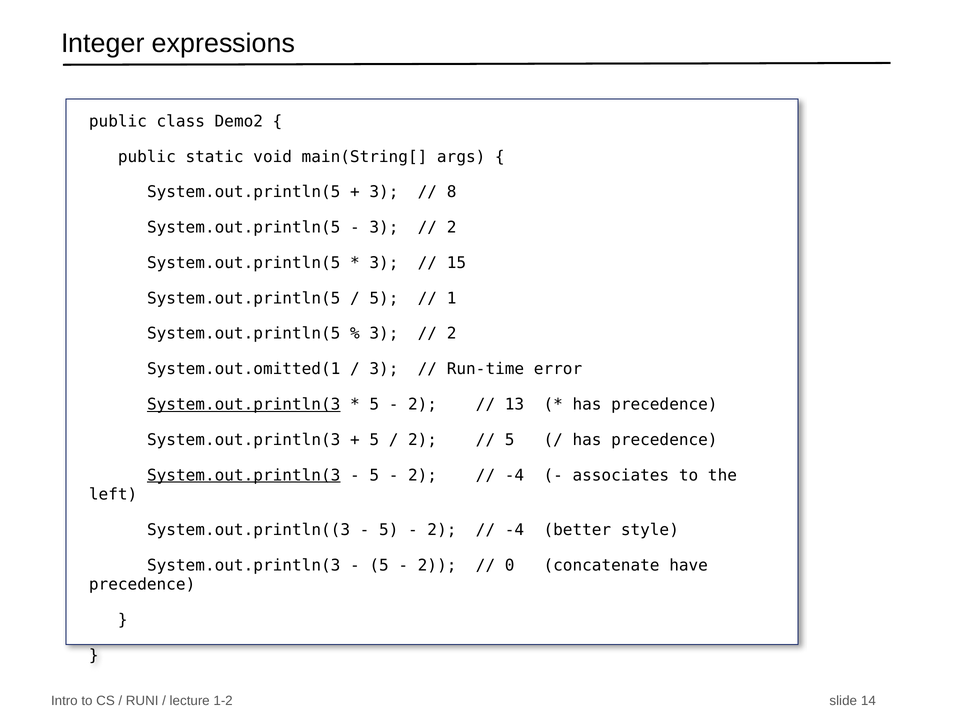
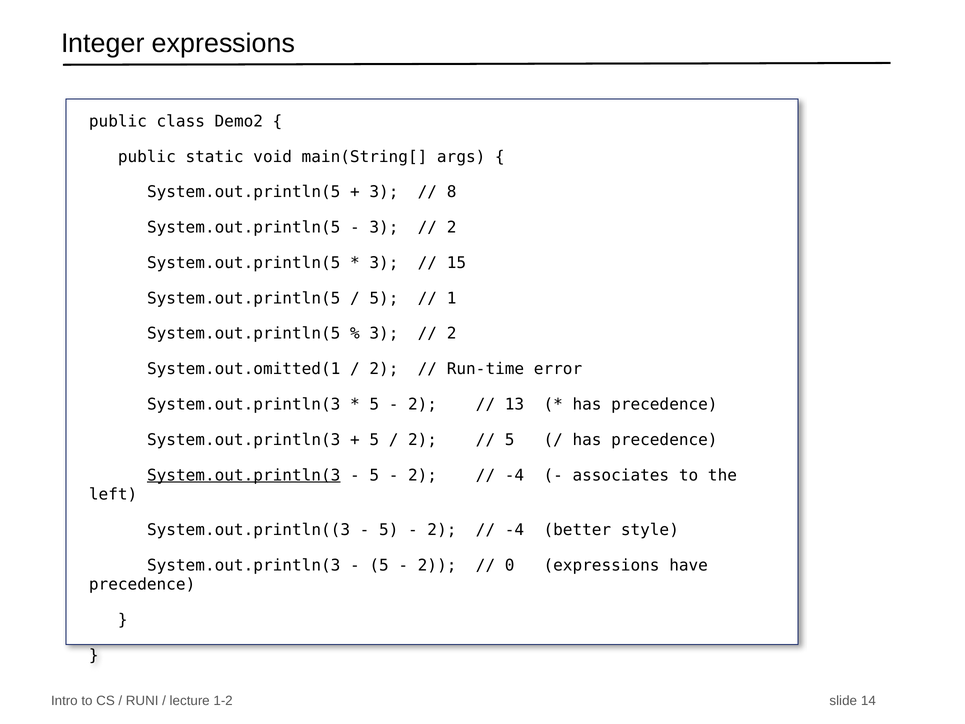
3: 3 -> 2 (384, 369)
System.out.println(3 underline: present -> none (244, 404)
0 concatenate: concatenate -> expressions (602, 565)
